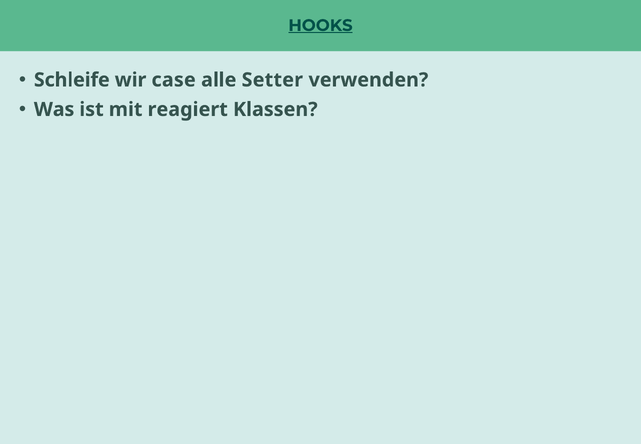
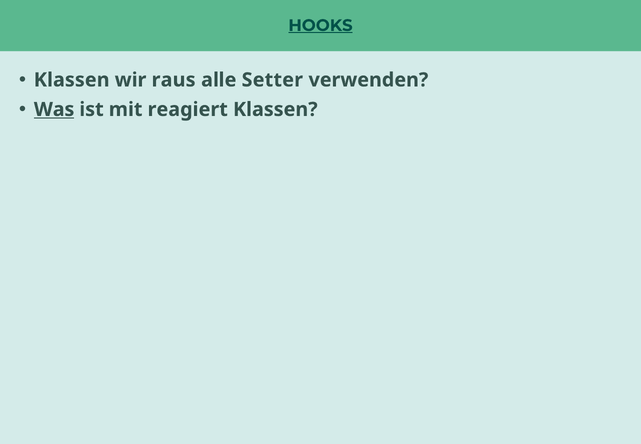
Schleife: Schleife -> Klassen (72, 80)
case: case -> raus (174, 80)
Was underline: none -> present (54, 109)
